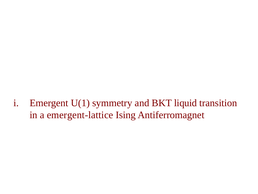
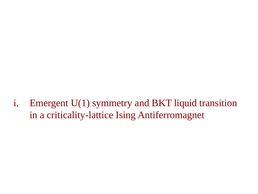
emergent-lattice: emergent-lattice -> criticality-lattice (80, 115)
